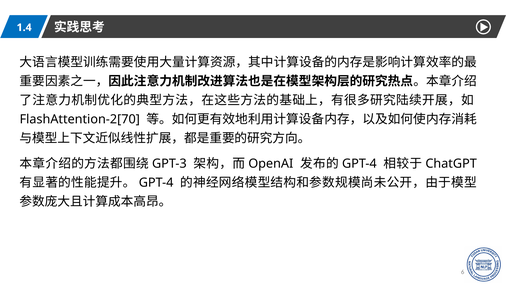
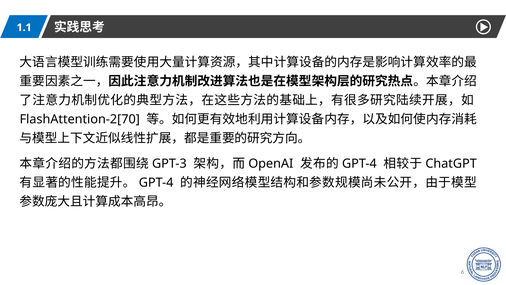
1.4: 1.4 -> 1.1 (24, 27)
